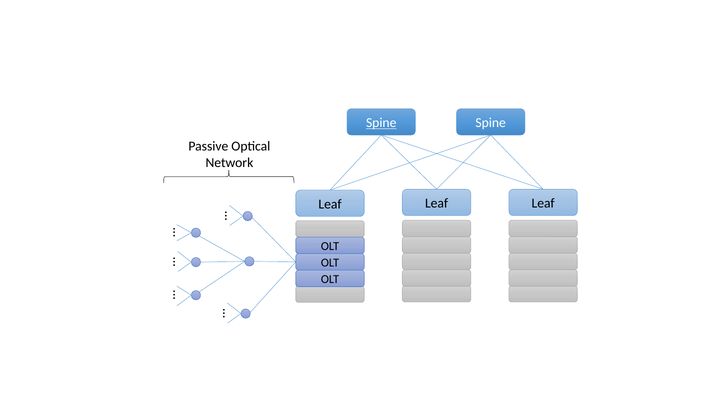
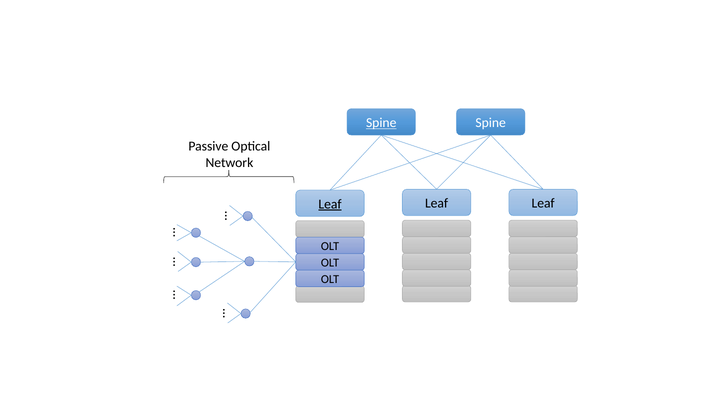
Leaf underline: none -> present (330, 204)
